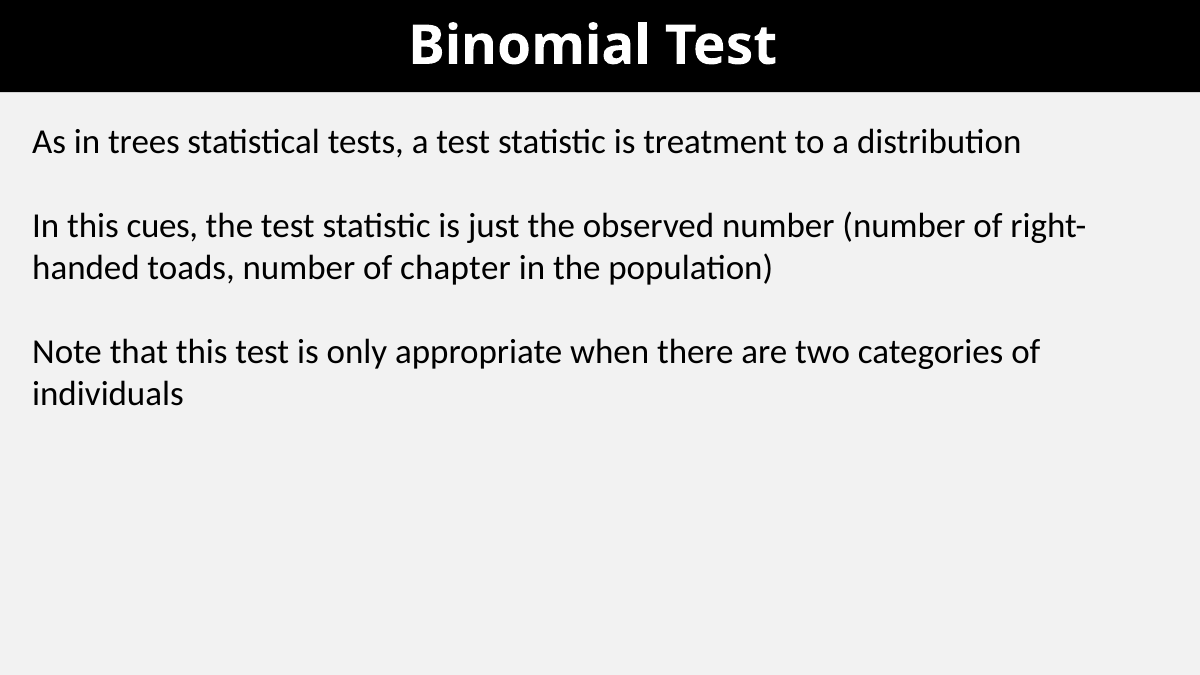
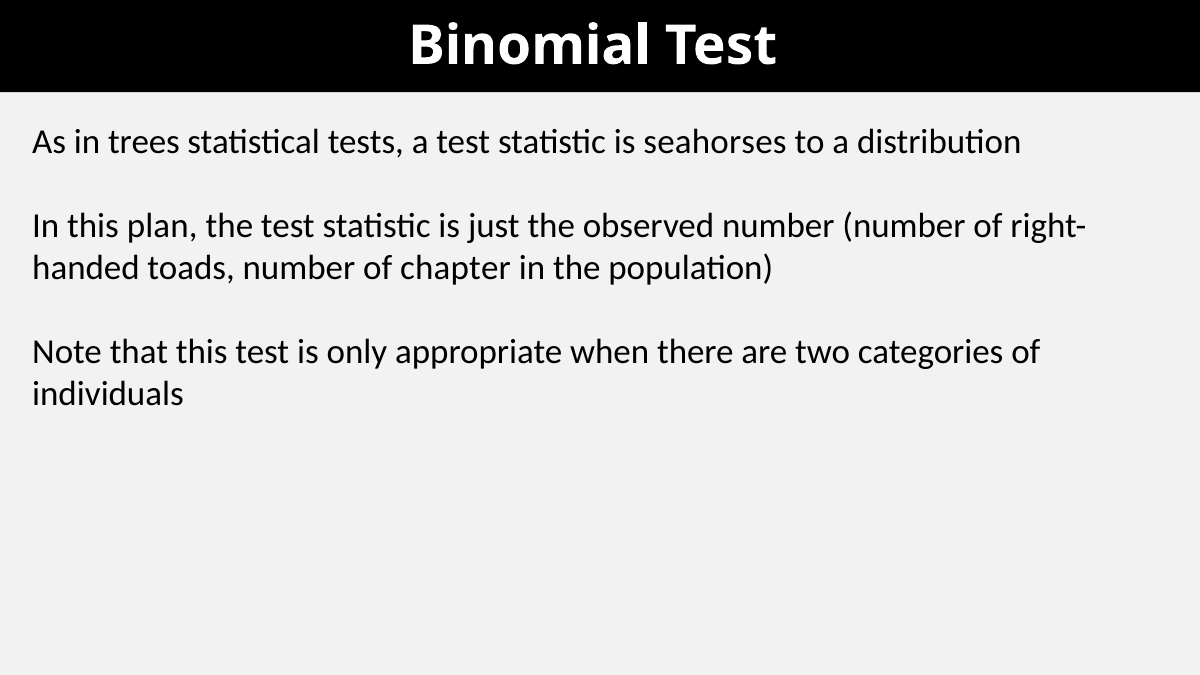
treatment: treatment -> seahorses (715, 142)
cues: cues -> plan (162, 226)
